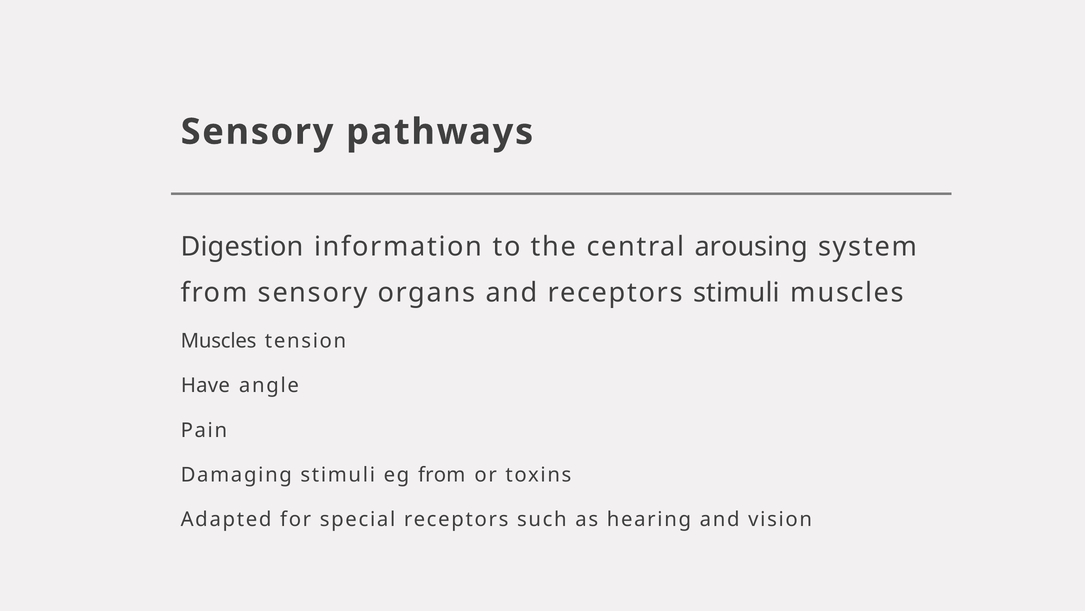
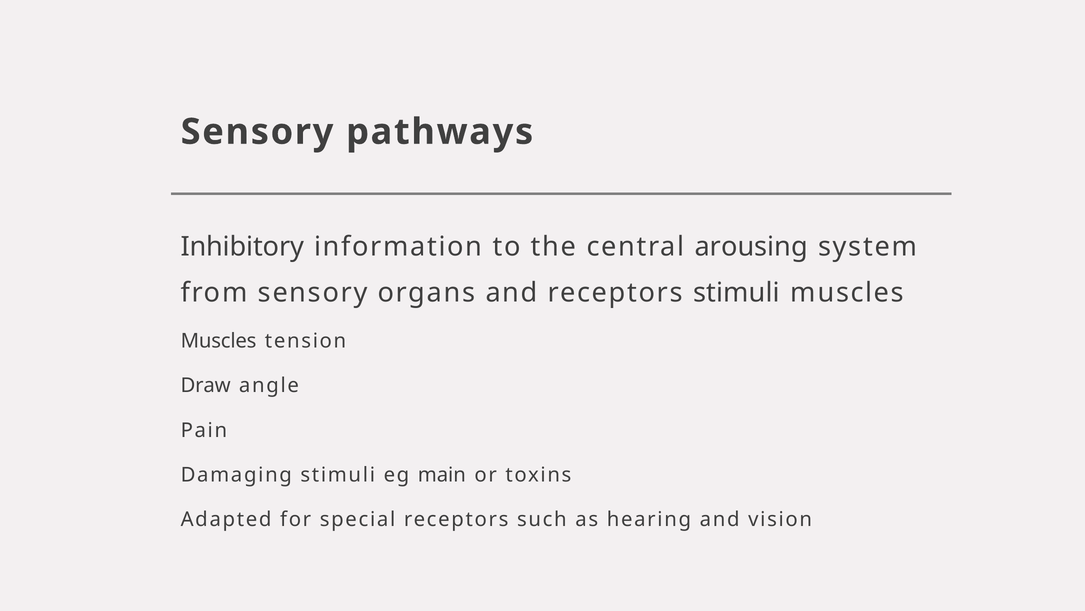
Digestion: Digestion -> Inhibitory (242, 247)
Have: Have -> Draw (206, 385)
eg from: from -> main (442, 475)
